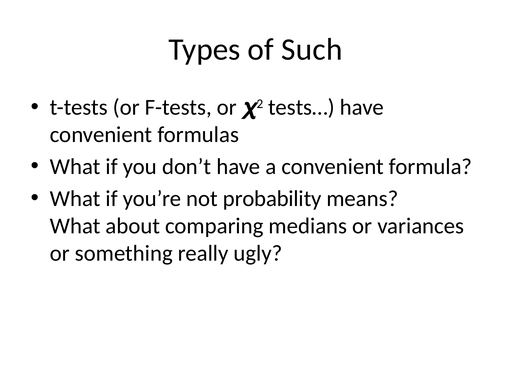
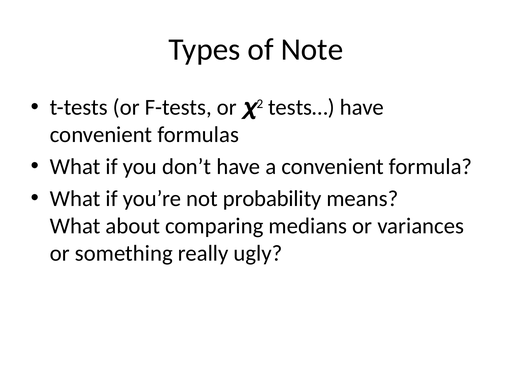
Such: Such -> Note (312, 50)
